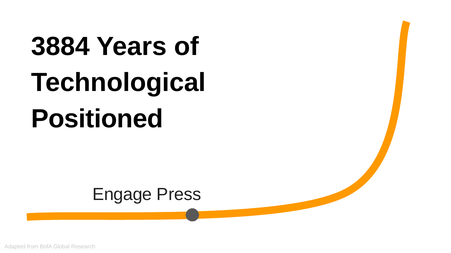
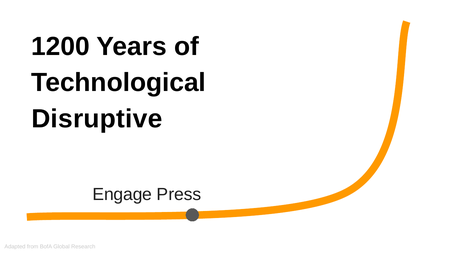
3884: 3884 -> 1200 (61, 47)
Positioned: Positioned -> Disruptive (97, 119)
